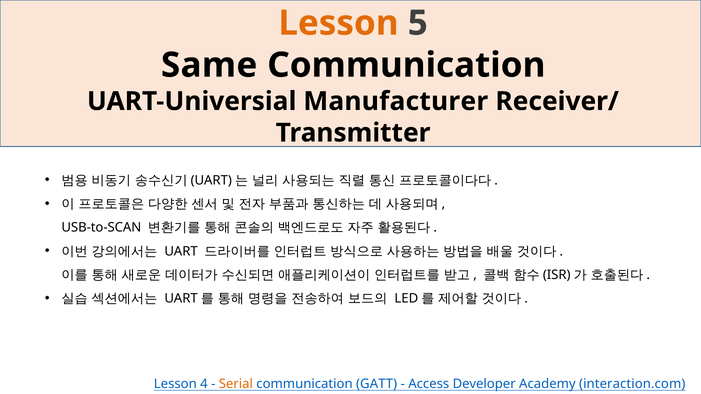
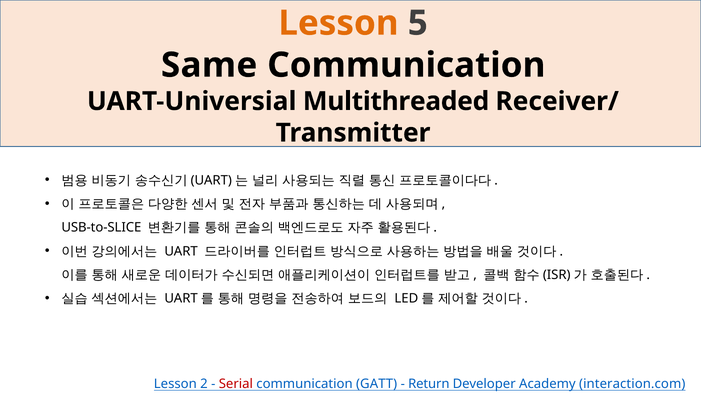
Manufacturer: Manufacturer -> Multithreaded (396, 101)
USB-to-SCAN: USB-to-SCAN -> USB-to-SLICE (101, 228)
4: 4 -> 2 (204, 384)
Serial colour: orange -> red (236, 384)
Access: Access -> Return (429, 384)
